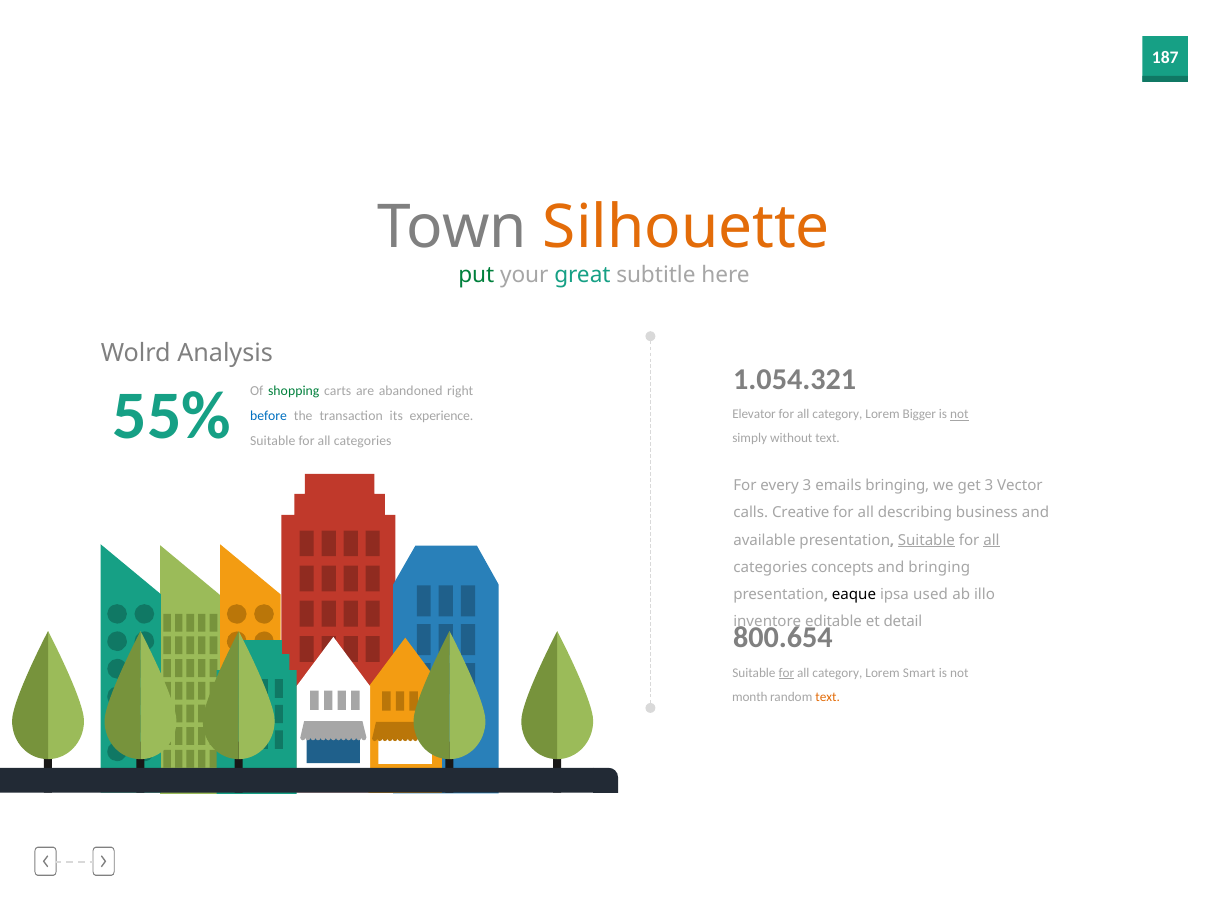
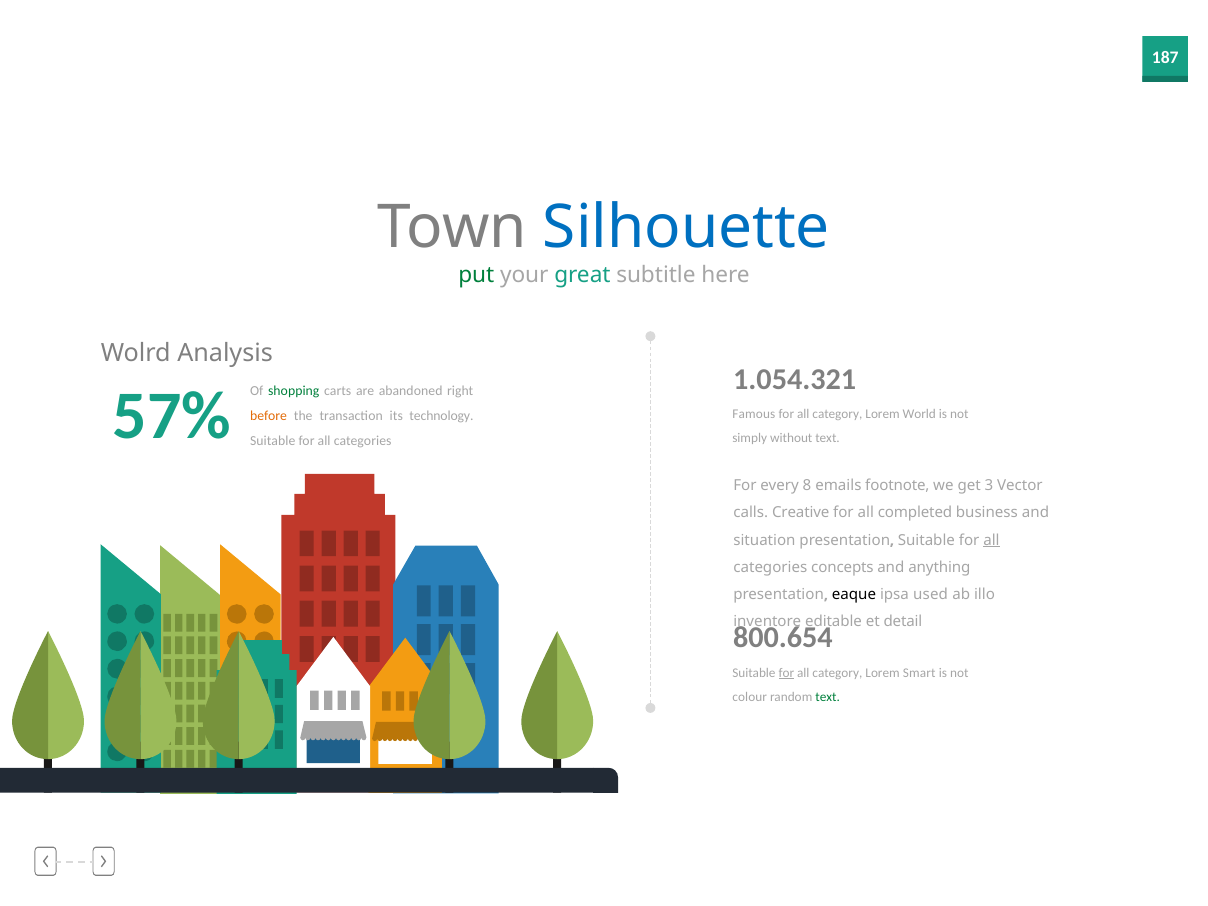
Silhouette colour: orange -> blue (686, 227)
55%: 55% -> 57% (172, 416)
Elevator: Elevator -> Famous (754, 414)
Bigger: Bigger -> World (919, 414)
not underline: present -> none (959, 414)
before colour: blue -> orange (269, 416)
experience: experience -> technology (441, 416)
every 3: 3 -> 8 (807, 486)
emails bringing: bringing -> footnote (897, 486)
describing: describing -> completed (915, 513)
available: available -> situation (764, 540)
Suitable underline: present -> none (926, 540)
and bringing: bringing -> anything (939, 567)
month: month -> colour (750, 697)
text colour: orange -> green (828, 697)
